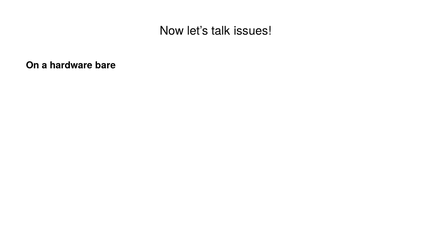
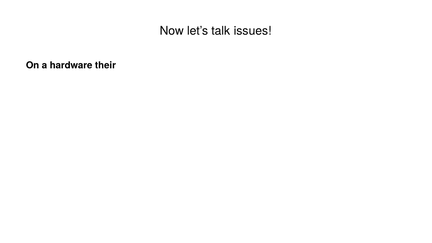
bare: bare -> their (105, 65)
